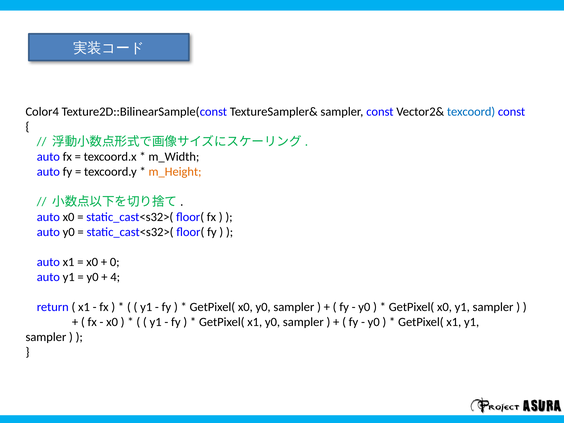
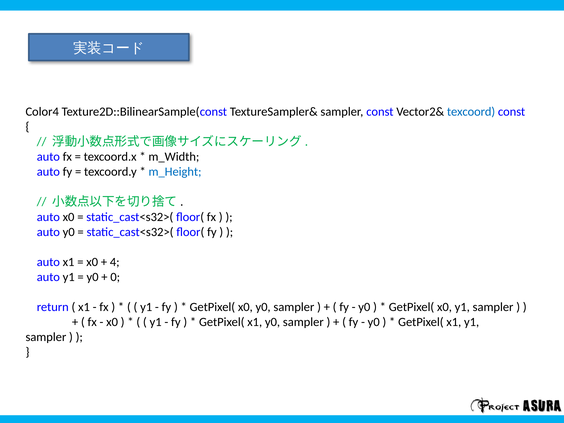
m_Height colour: orange -> blue (175, 172)
0: 0 -> 4 (115, 262)
4: 4 -> 0 (115, 277)
